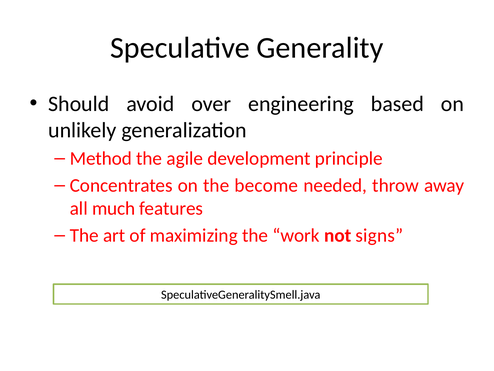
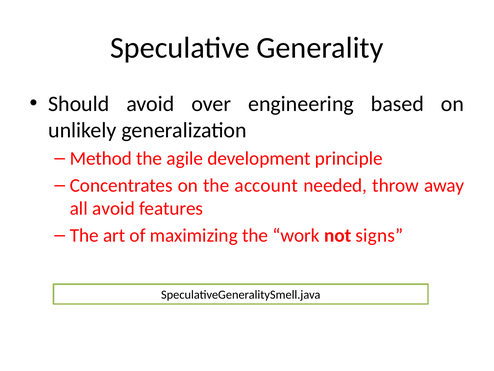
become: become -> account (266, 185)
all much: much -> avoid (113, 208)
